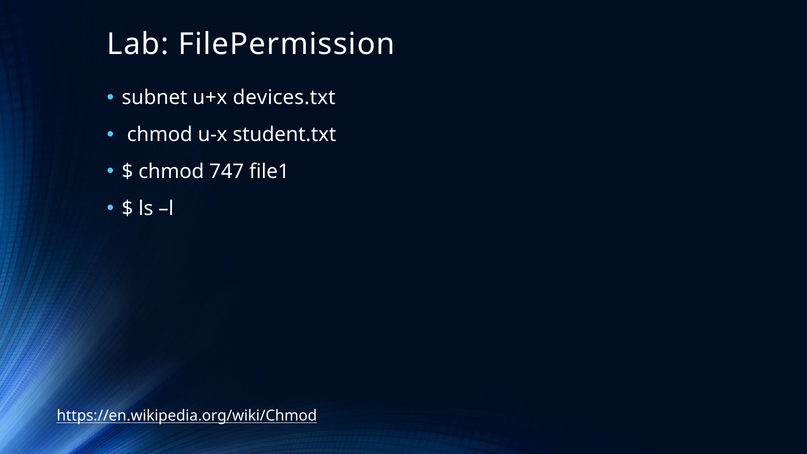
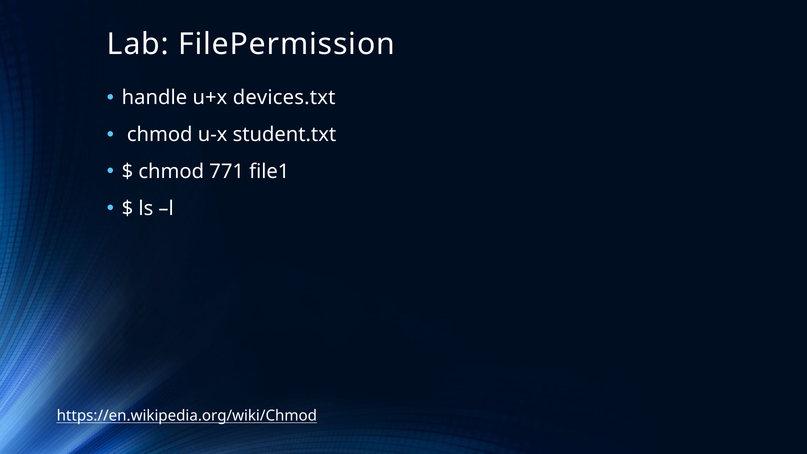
subnet: subnet -> handle (154, 98)
747: 747 -> 771 (227, 172)
